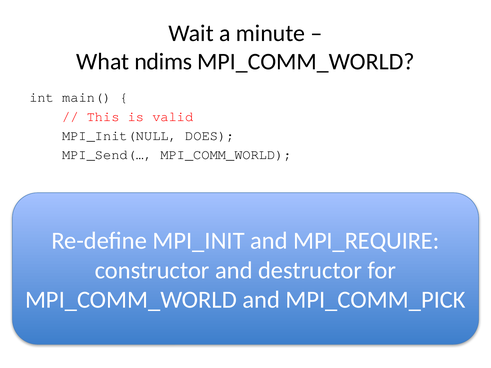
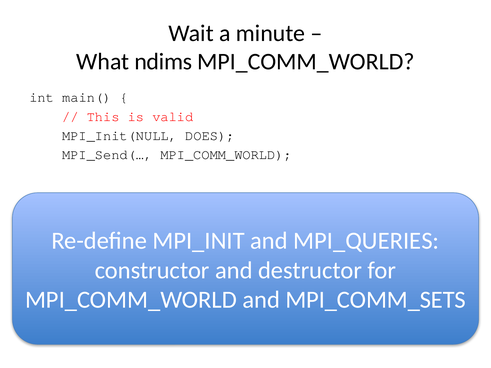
MPI_REQUIRE: MPI_REQUIRE -> MPI_QUERIES (366, 241)
MPI_COMM_PICK: MPI_COMM_PICK -> MPI_COMM_SETS (376, 300)
